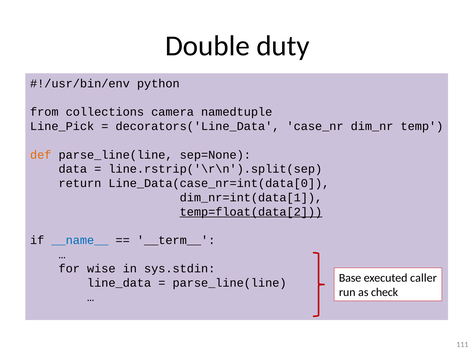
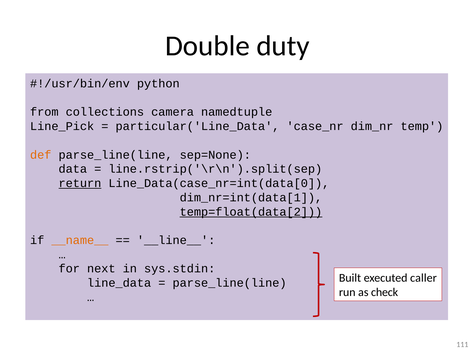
decorators('Line_Data: decorators('Line_Data -> particular('Line_Data (198, 126)
return underline: none -> present (80, 183)
__name__ colour: blue -> orange (80, 240)
__term__: __term__ -> __line__ (176, 240)
wise: wise -> next (101, 269)
Base: Base -> Built (350, 278)
